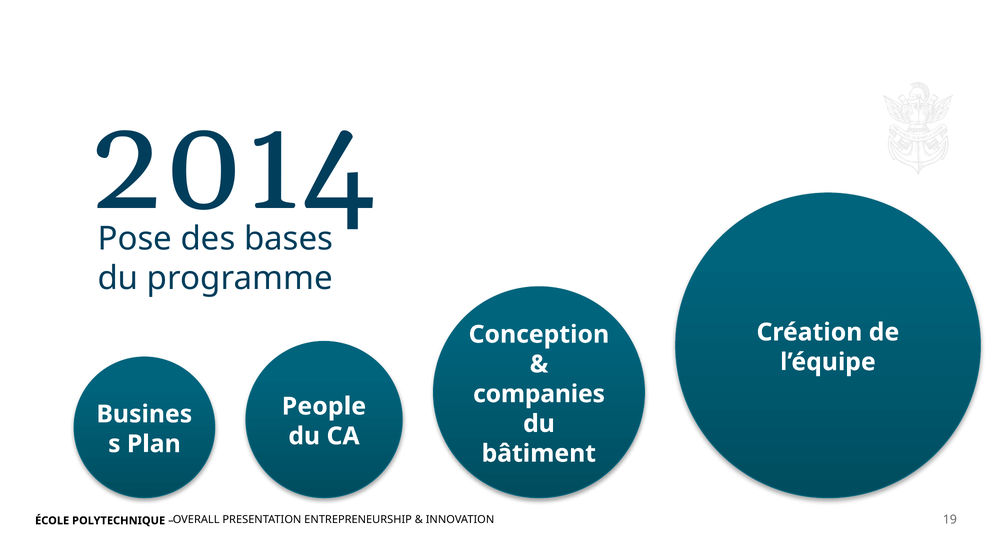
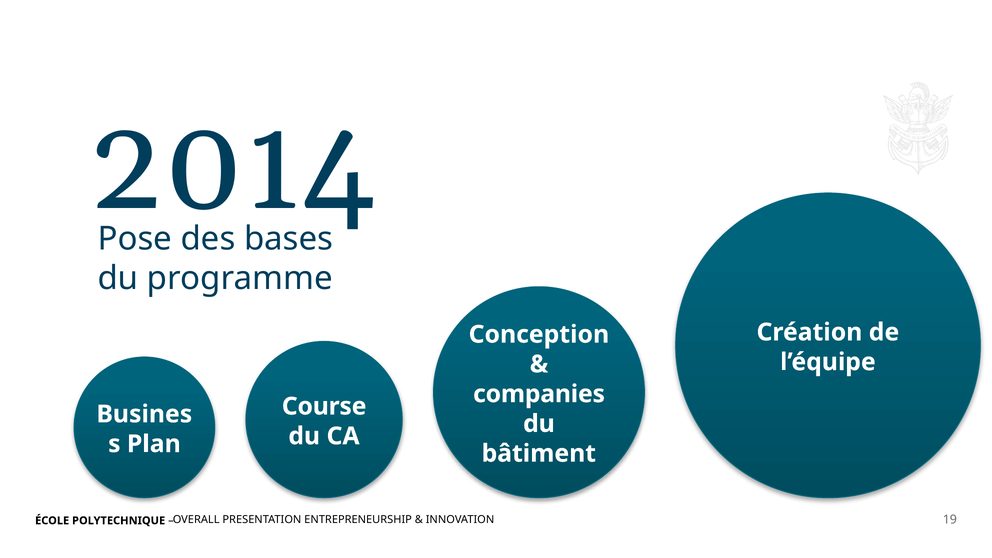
People: People -> Course (324, 406)
